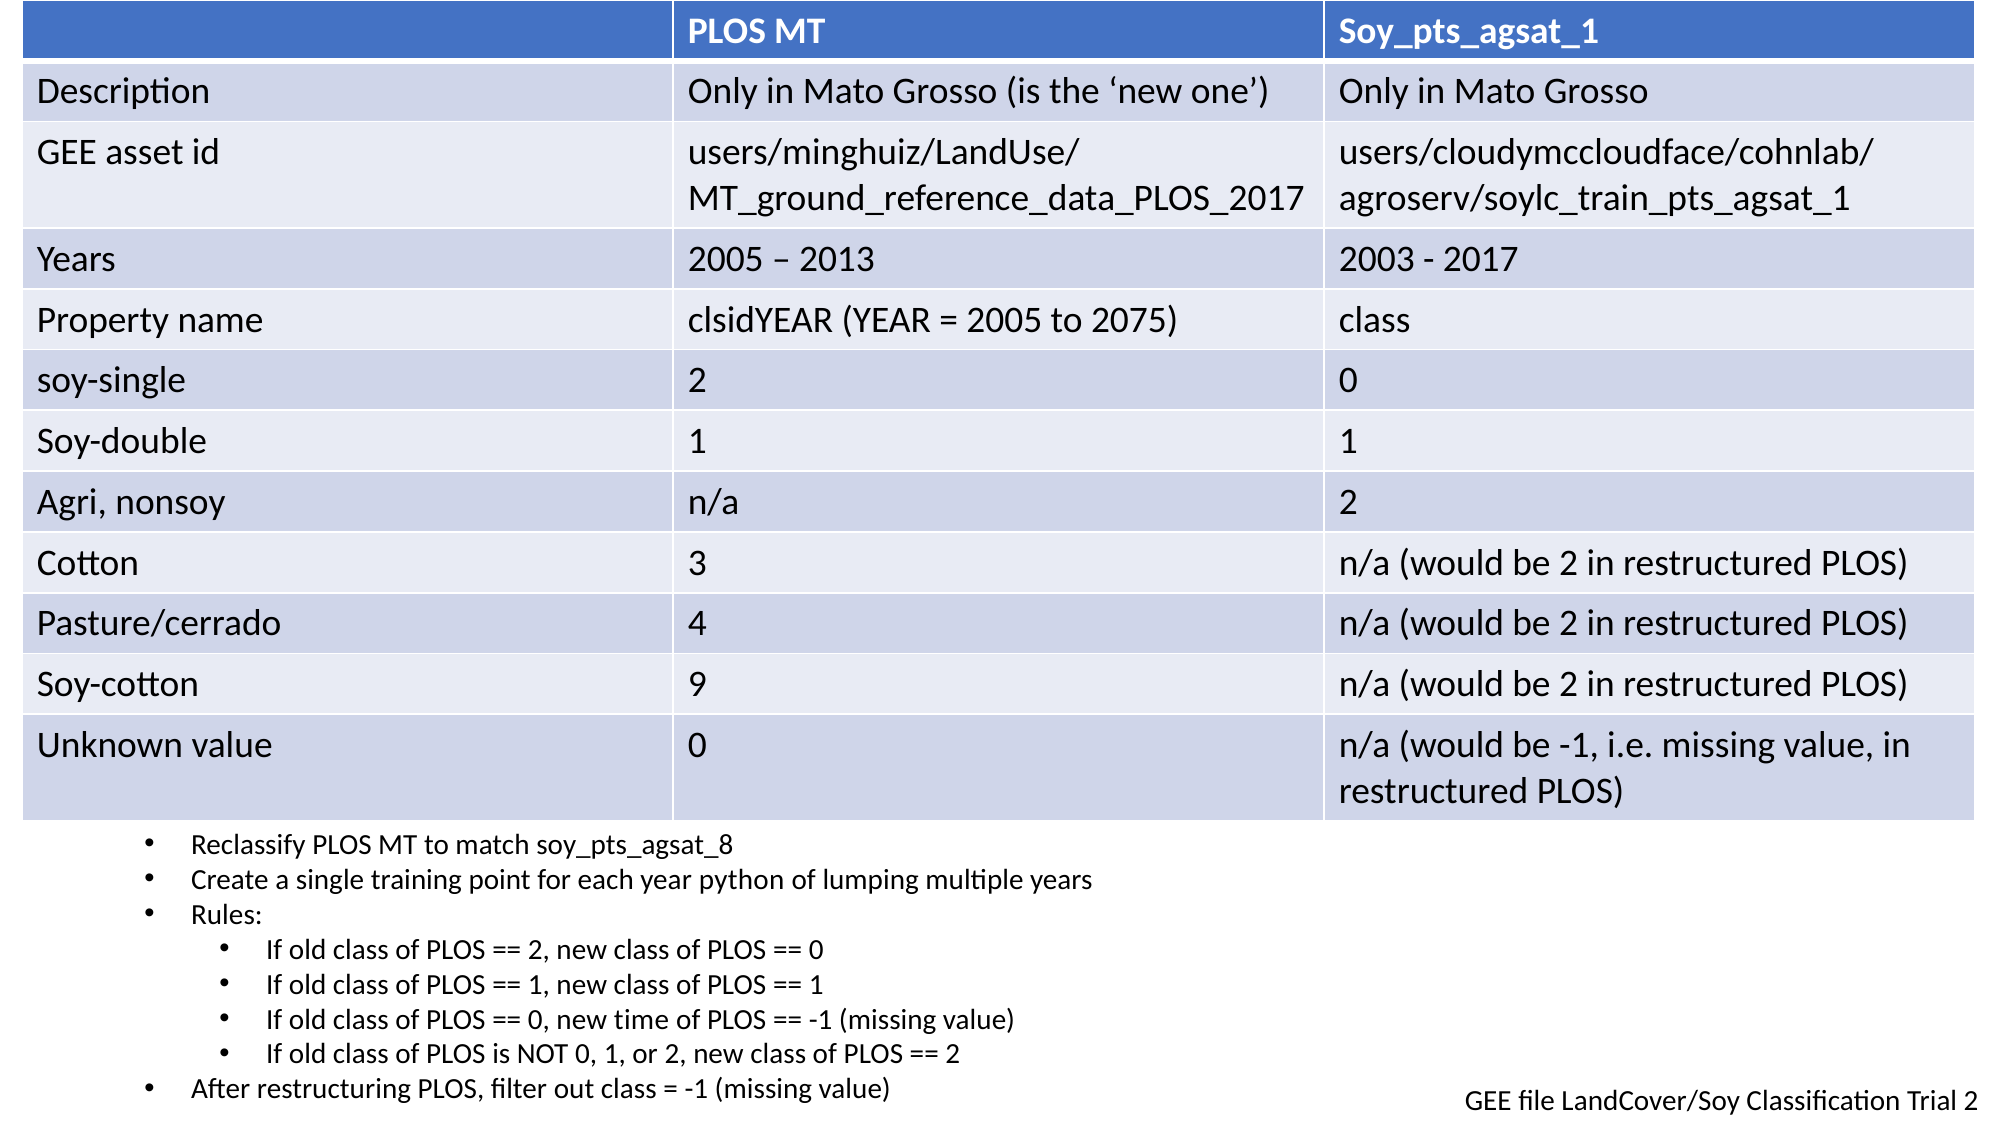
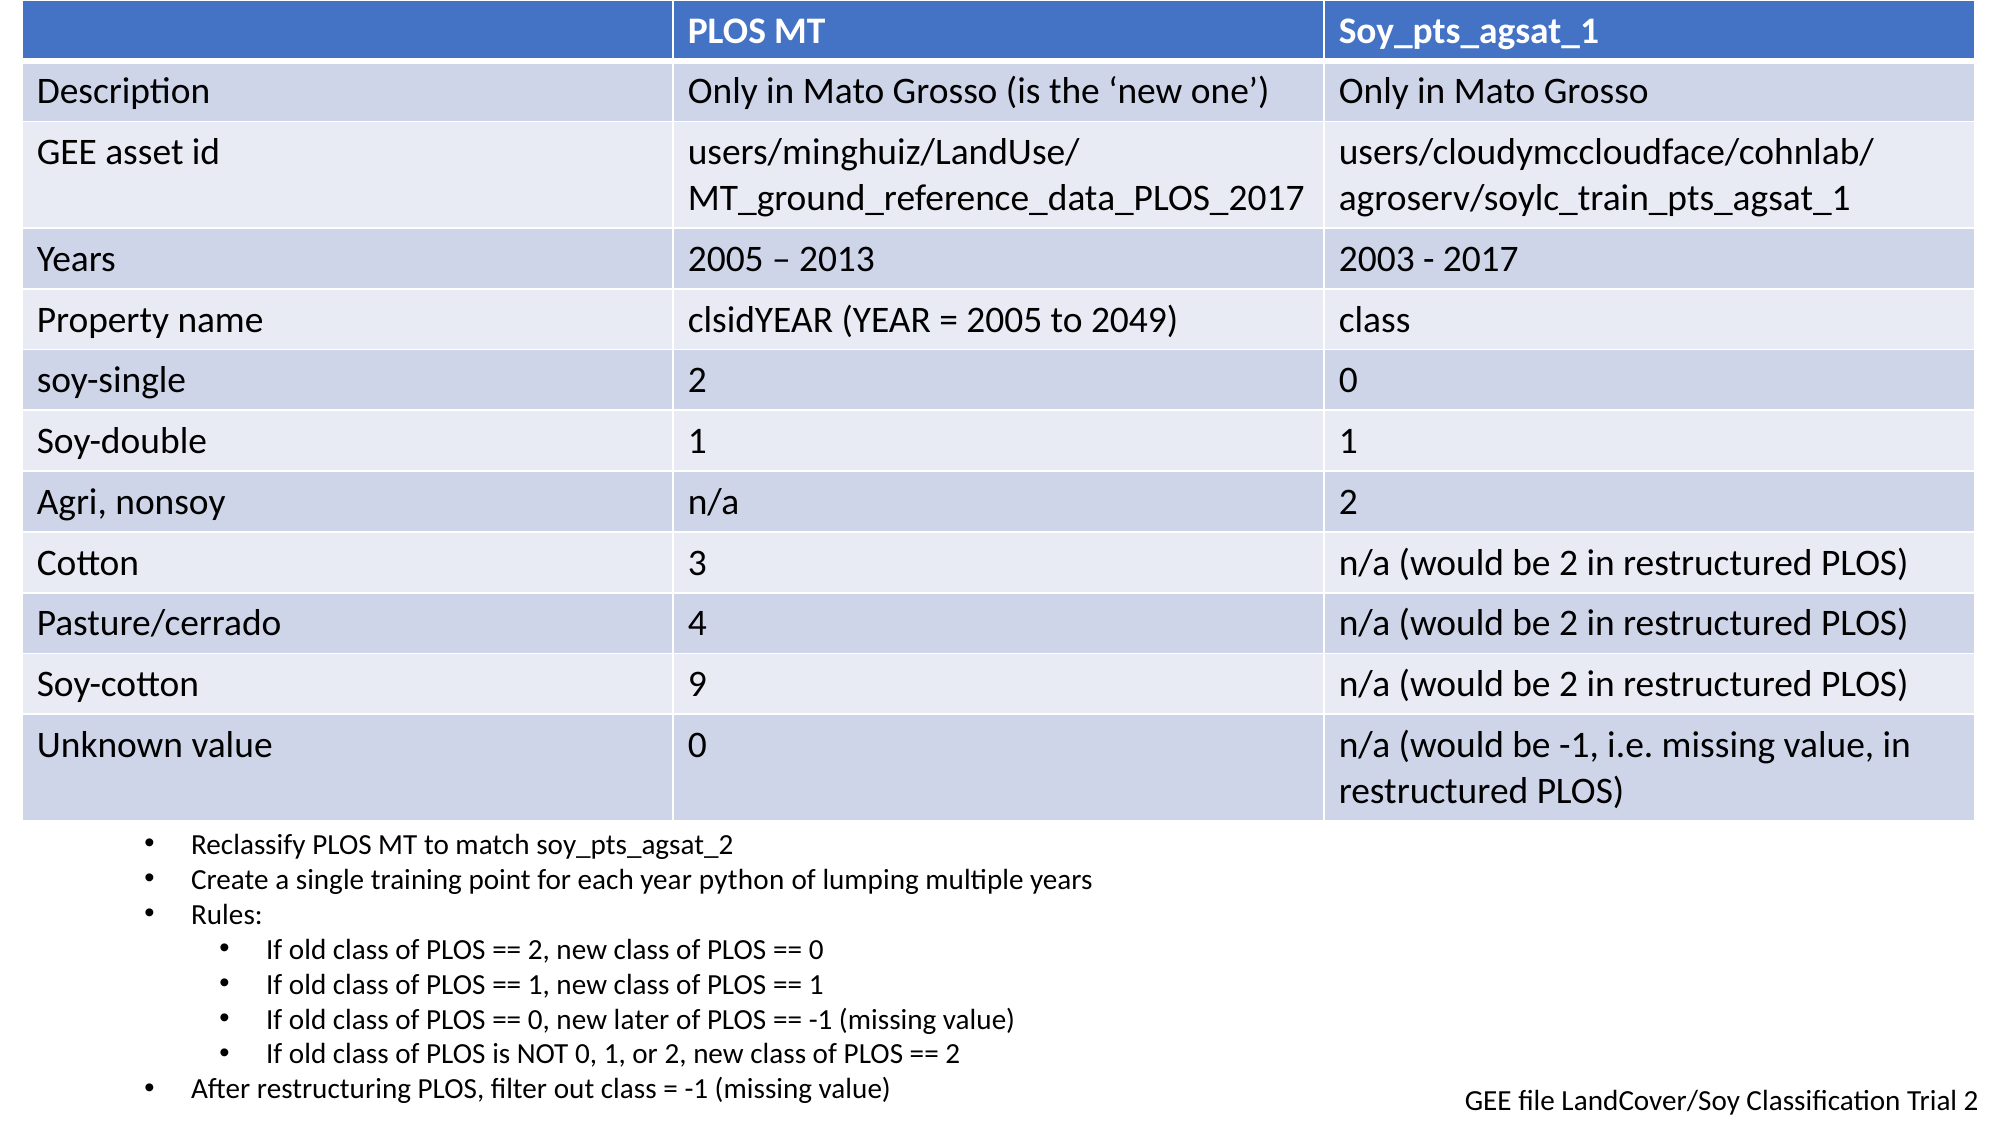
2075: 2075 -> 2049 (1135, 319)
soy_pts_agsat_8: soy_pts_agsat_8 -> soy_pts_agsat_2 (635, 844)
time: time -> later (642, 1019)
